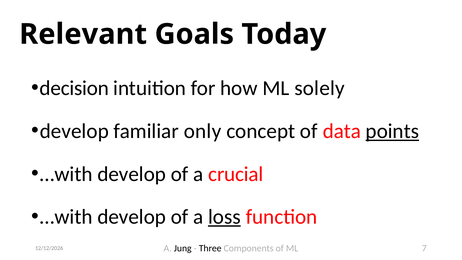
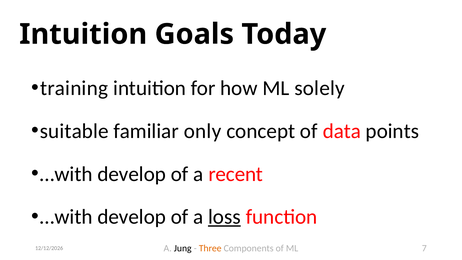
Relevant: Relevant -> Intuition (83, 34)
decision: decision -> training (74, 88)
develop: develop -> suitable (74, 131)
points underline: present -> none (392, 131)
crucial: crucial -> recent (236, 174)
Three colour: black -> orange (210, 248)
